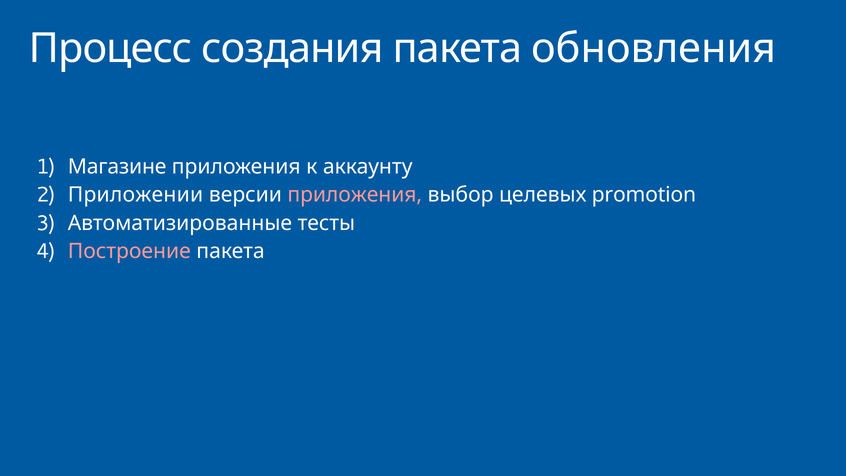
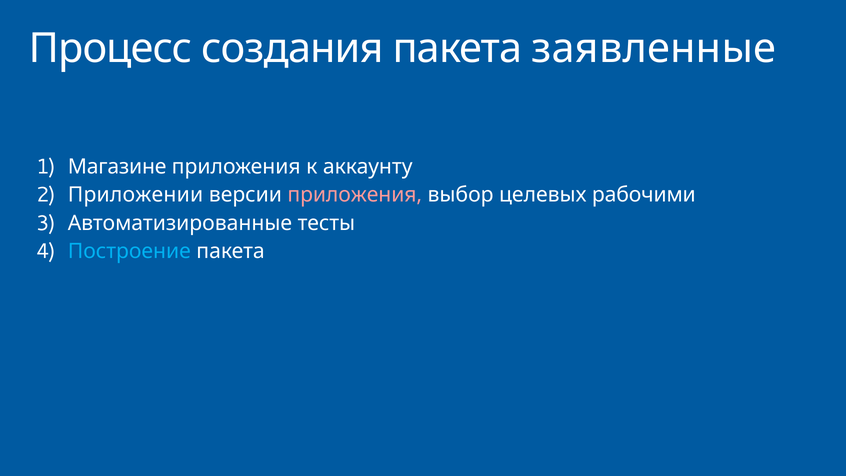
обновления: обновления -> заявленные (654, 49)
promotion: promotion -> рабочими (644, 195)
Построение colour: pink -> light blue (129, 251)
